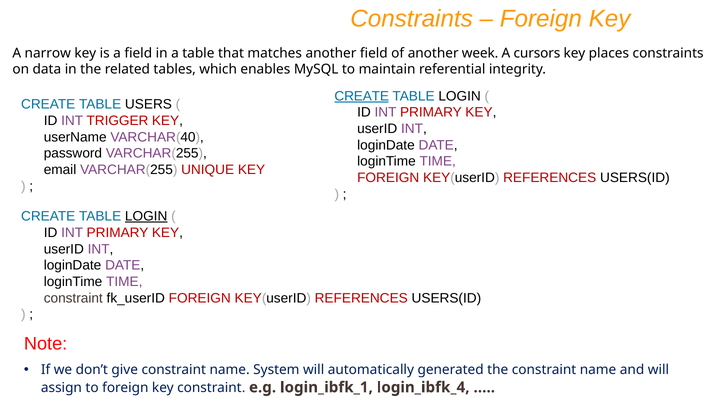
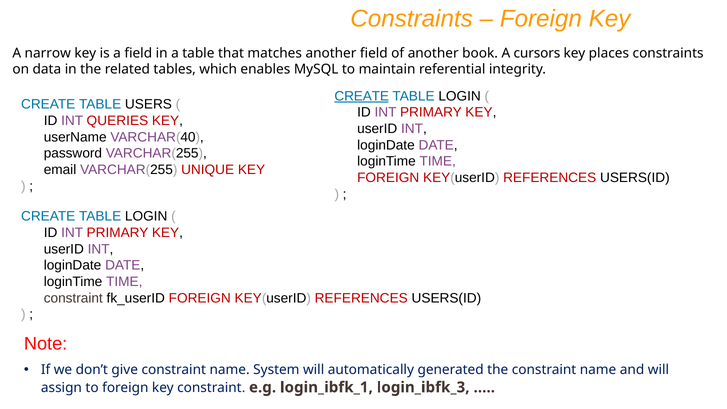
week: week -> book (480, 53)
TRIGGER: TRIGGER -> QUERIES (117, 121)
LOGIN underline: present -> none (146, 216)
login_ibfk_4: login_ibfk_4 -> login_ibfk_3 (423, 387)
